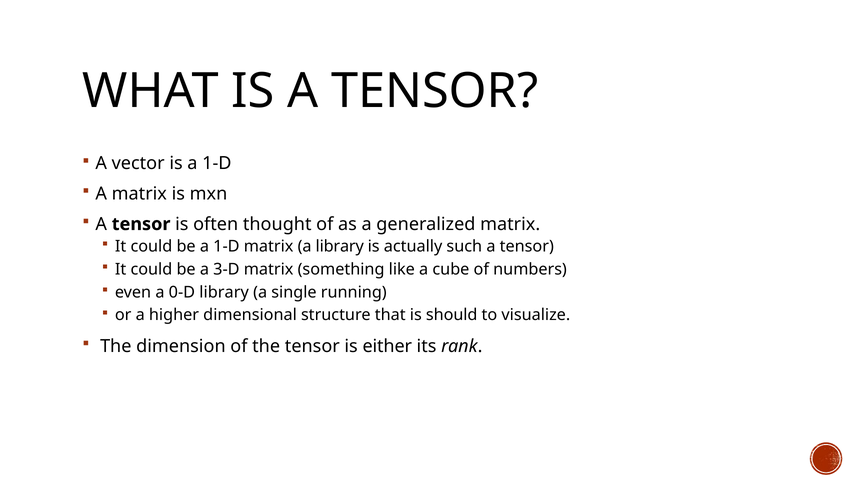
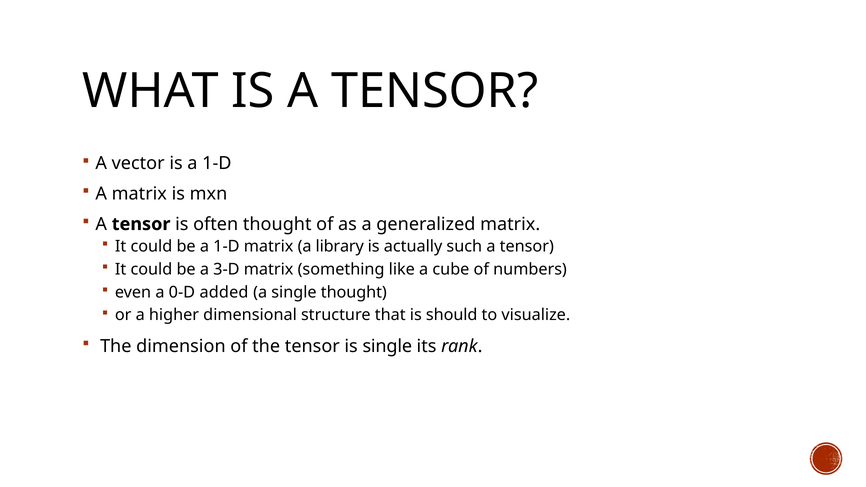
0-D library: library -> added (224, 292)
single running: running -> thought (354, 292)
is either: either -> single (387, 346)
